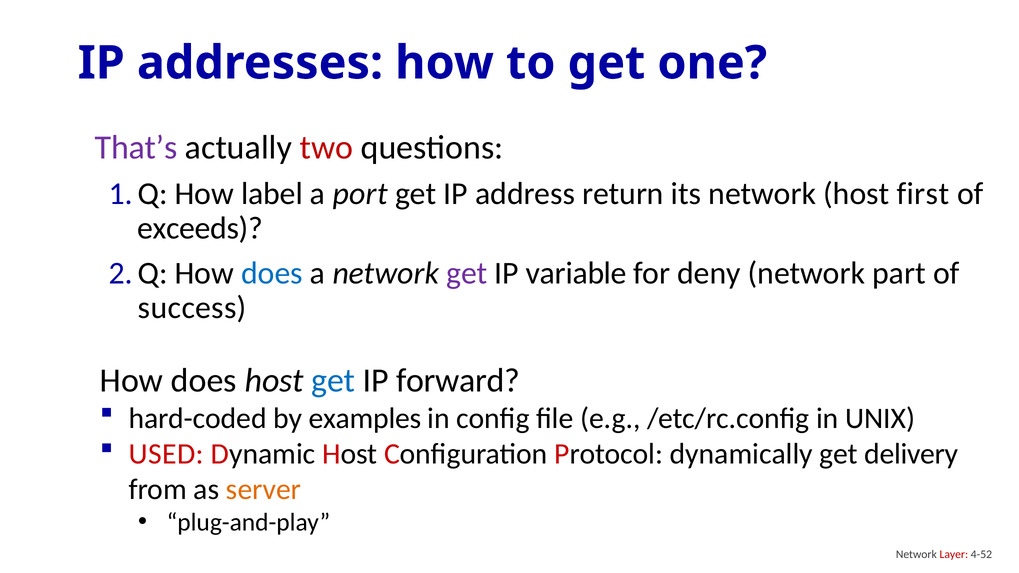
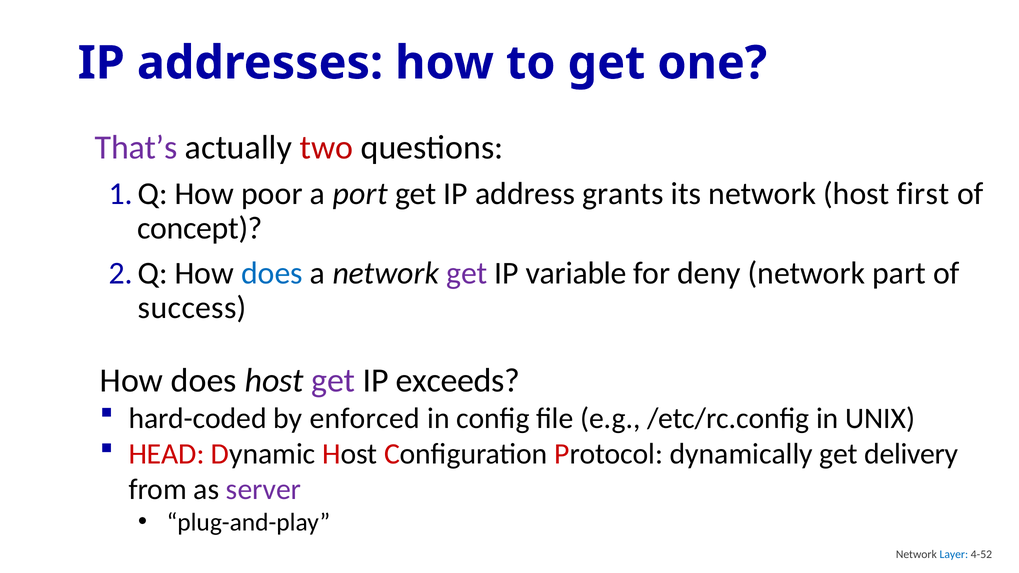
label: label -> poor (272, 194)
return: return -> grants (623, 194)
exceeds: exceeds -> concept (200, 228)
get colour: blue -> purple (333, 380)
forward: forward -> exceeds (458, 380)
examples: examples -> enforced (365, 418)
USED: USED -> HEAD (166, 454)
server colour: orange -> purple (264, 490)
Layer colour: red -> blue (954, 554)
